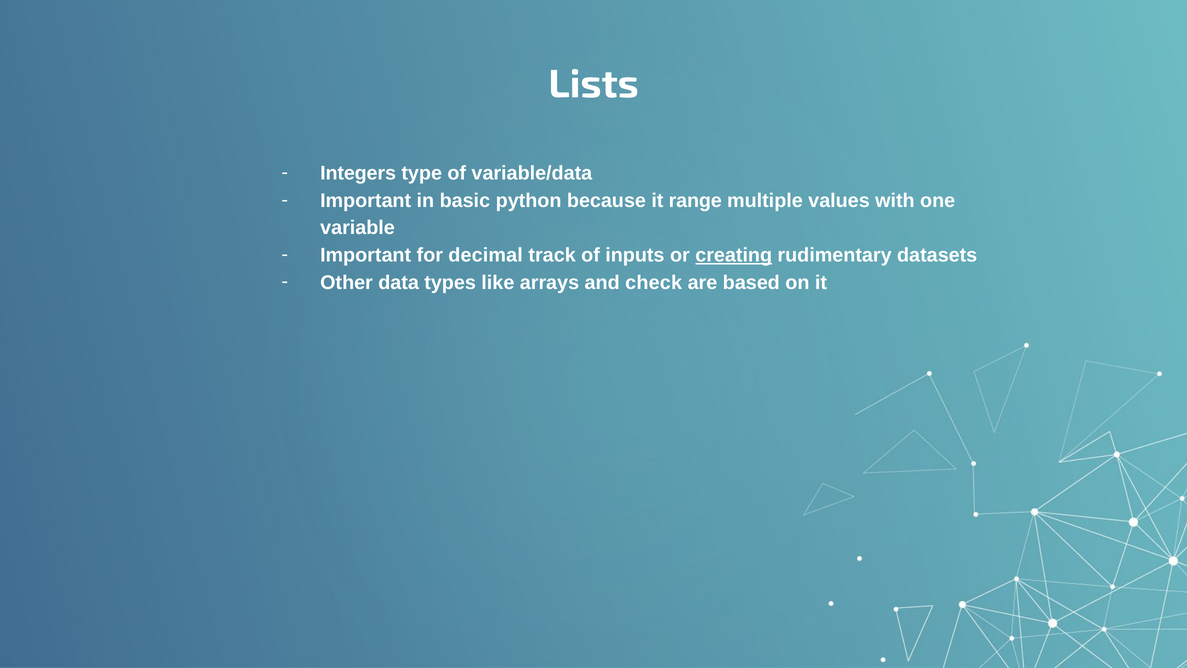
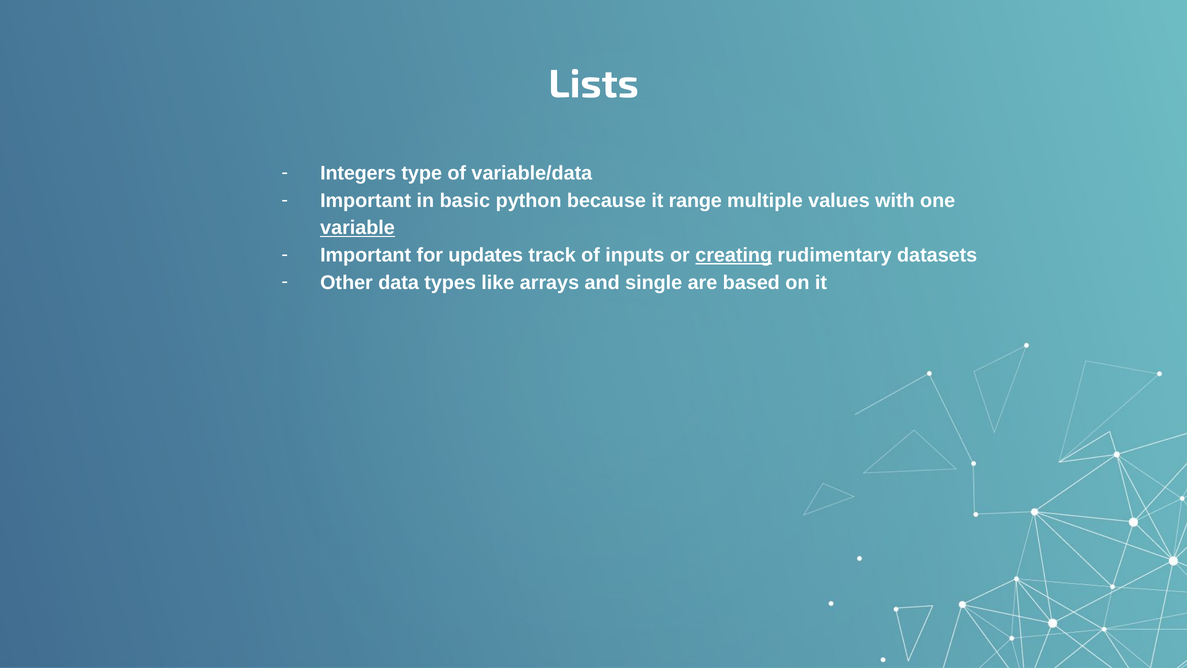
variable underline: none -> present (357, 228)
decimal: decimal -> updates (486, 255)
check: check -> single (654, 282)
